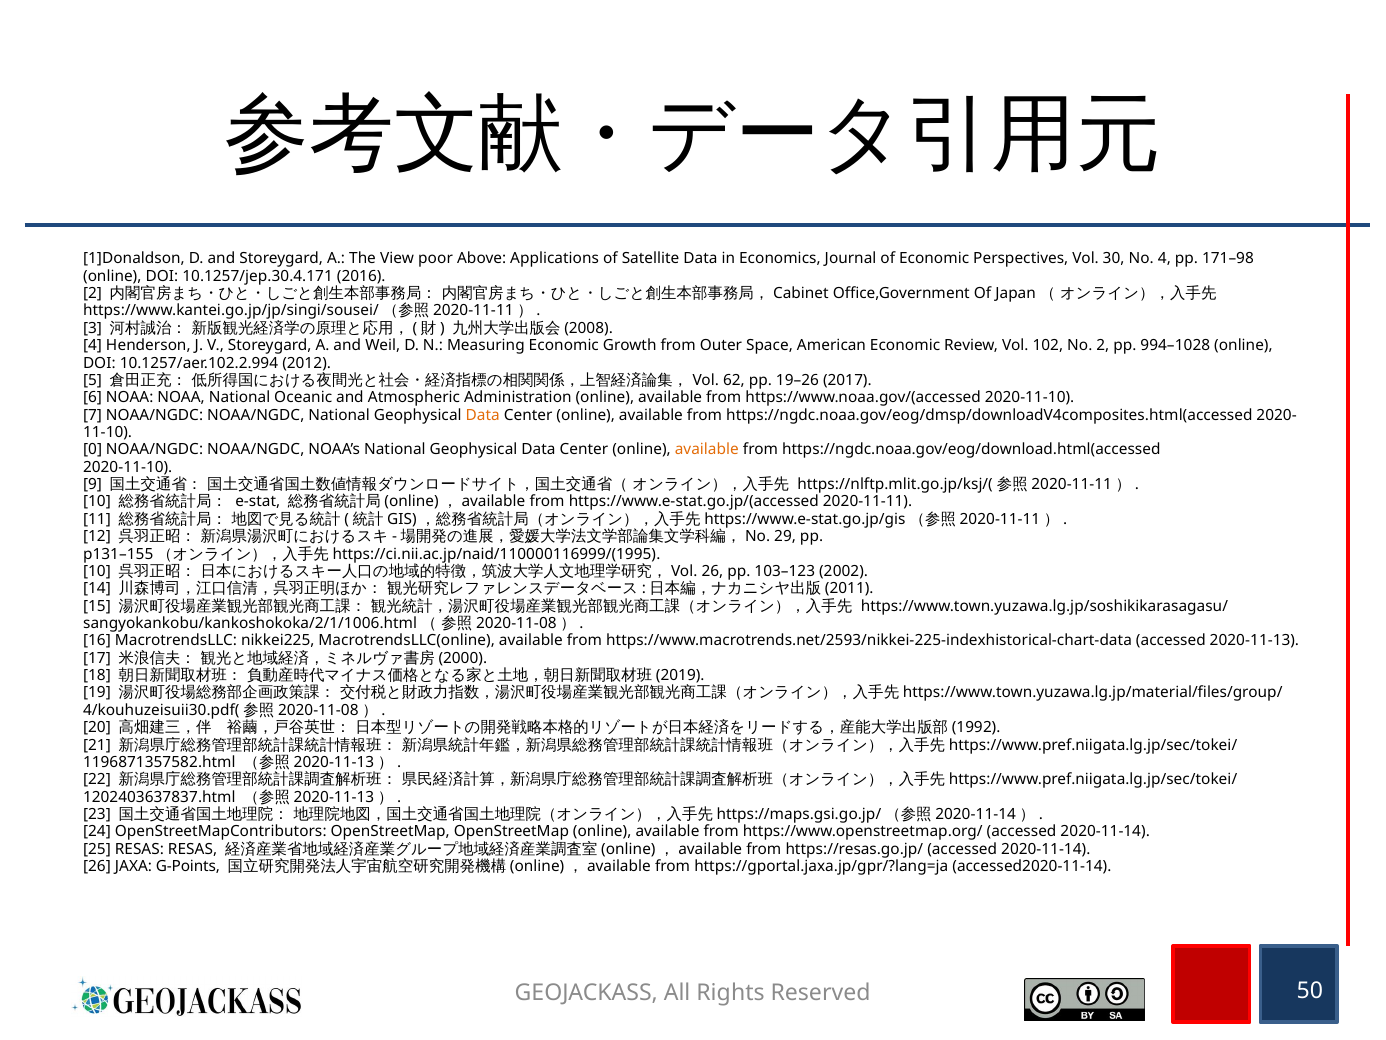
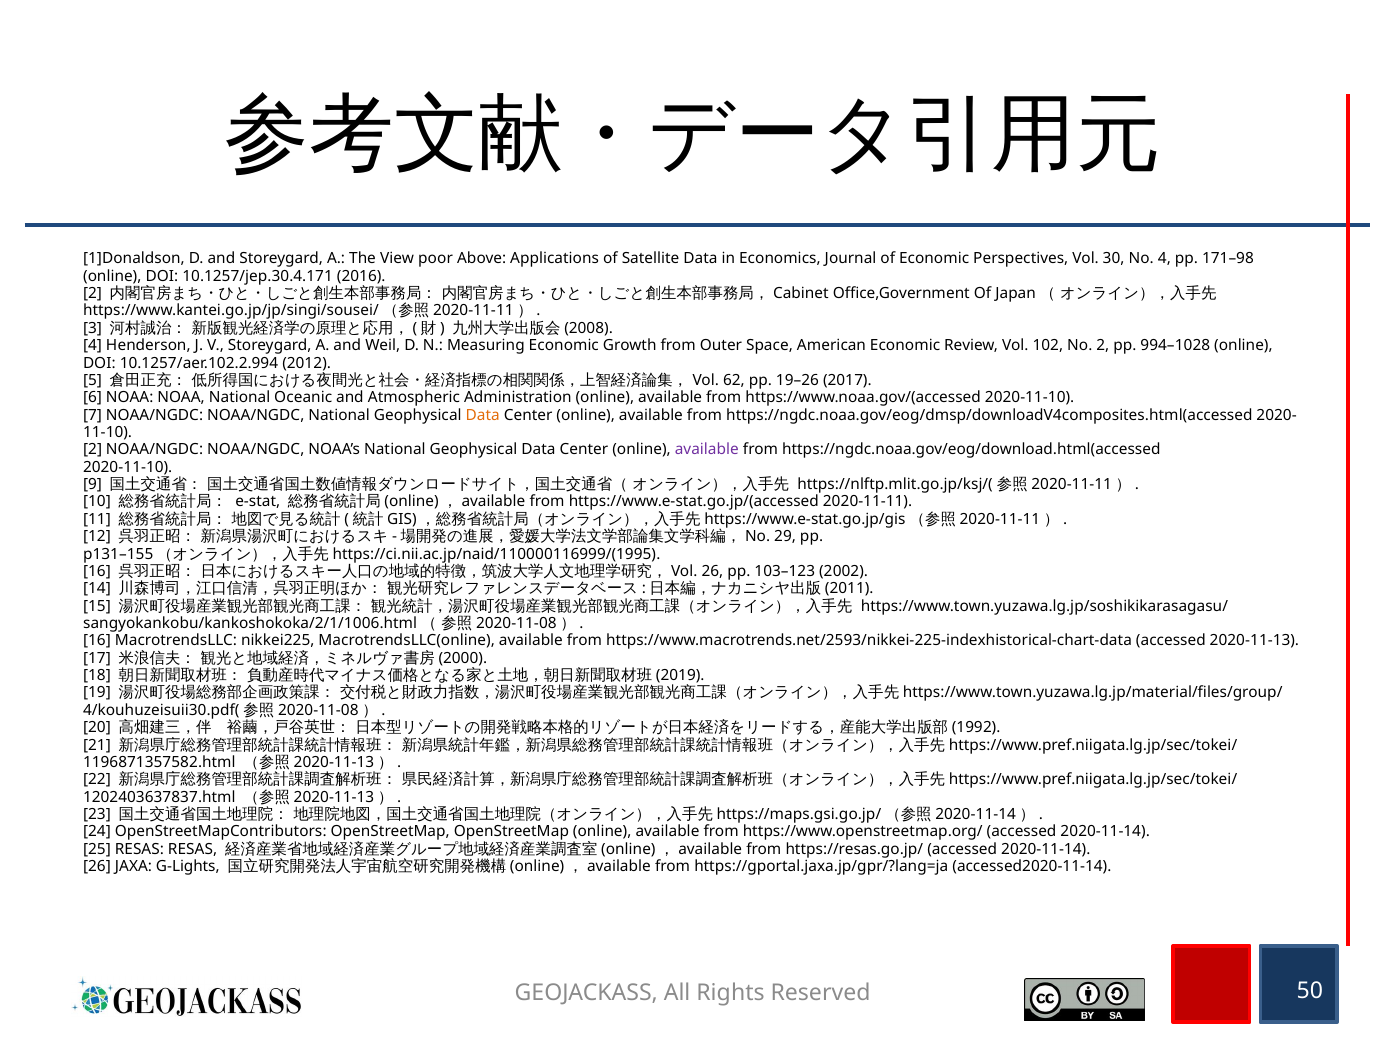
0: 0 -> 2 (93, 450)
available colour: orange -> purple (707, 450)
10: 10 -> 16 (97, 571)
G-Points: G-Points -> G-Lights (188, 866)
